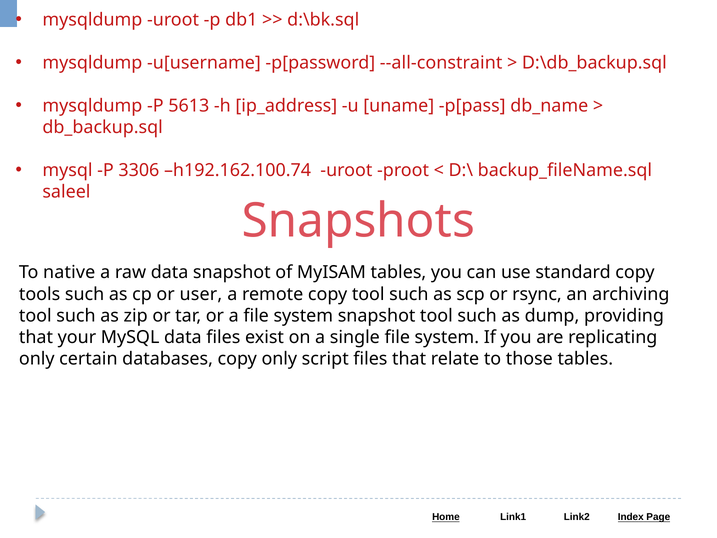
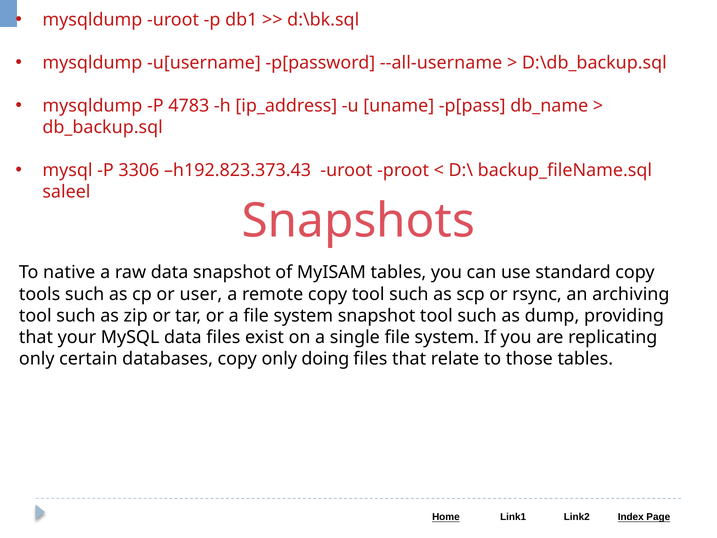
--all-constraint: --all-constraint -> --all-username (441, 63)
5613: 5613 -> 4783 (189, 106)
h192.162.100.74: h192.162.100.74 -> h192.823.373.43 (238, 170)
script: script -> doing (325, 358)
